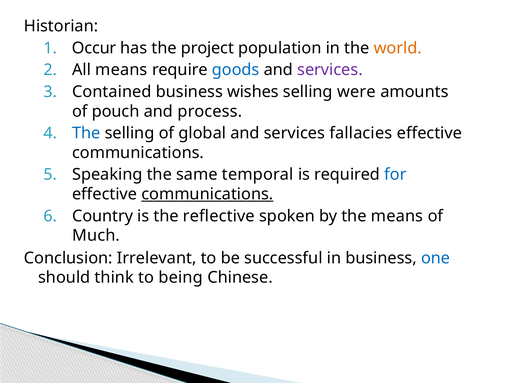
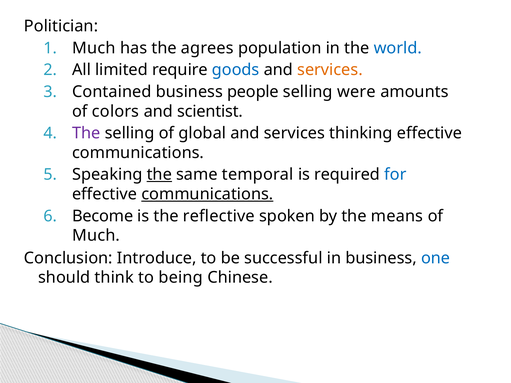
Historian: Historian -> Politician (61, 26)
Occur: Occur -> Much (94, 48)
project: project -> agrees (207, 48)
world colour: orange -> blue (398, 48)
All means: means -> limited (121, 70)
services colour: purple -> orange (330, 70)
wishes: wishes -> people (253, 92)
pouch: pouch -> colors (116, 111)
process: process -> scientist (210, 111)
The colour: blue -> purple (86, 133)
fallacies: fallacies -> thinking (361, 133)
the underline: none -> present (159, 175)
Country: Country -> Become (103, 216)
Irrelevant: Irrelevant -> Introduce (157, 258)
